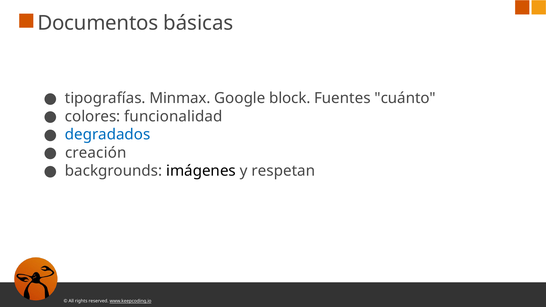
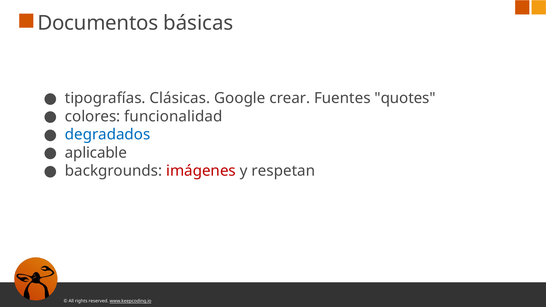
Minmax: Minmax -> Clásicas (180, 98)
block: block -> crear (290, 98)
cuánto: cuánto -> quotes (405, 98)
creación: creación -> aplicable (96, 153)
imágenes colour: black -> red (201, 171)
